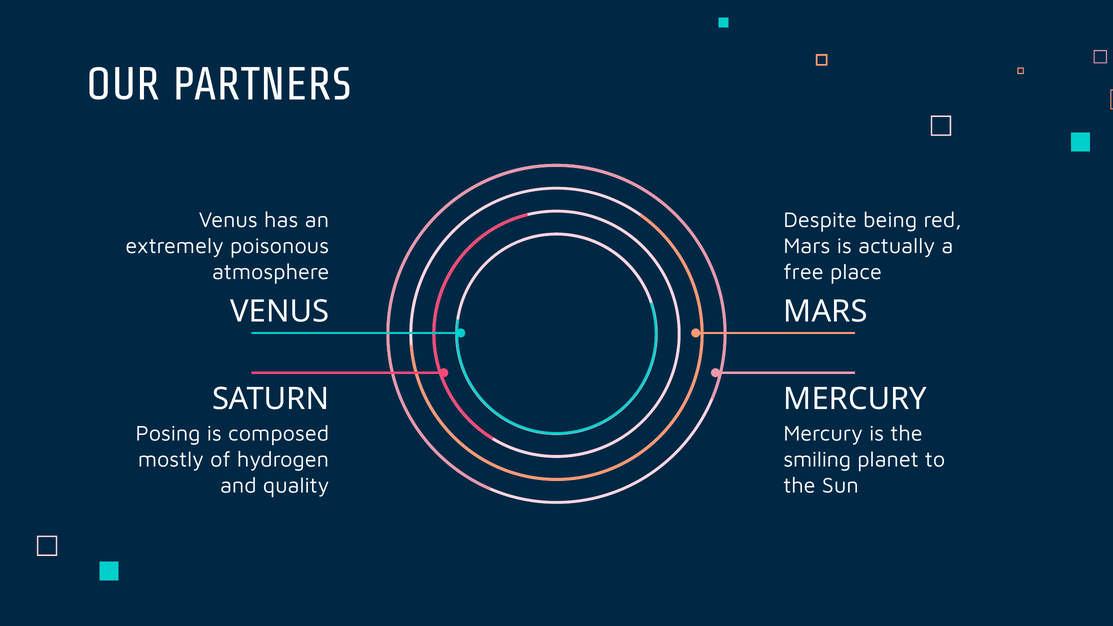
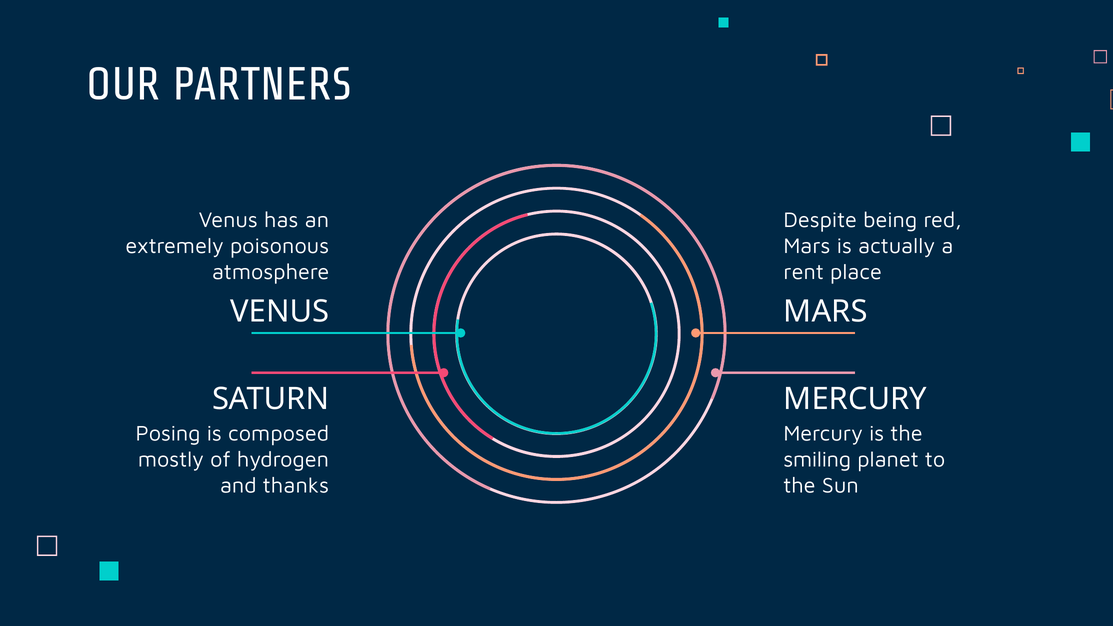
free: free -> rent (804, 272)
quality: quality -> thanks (296, 486)
